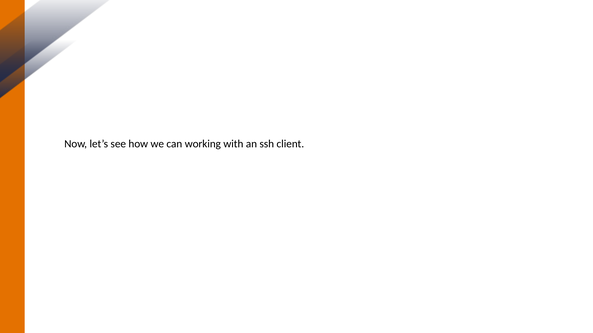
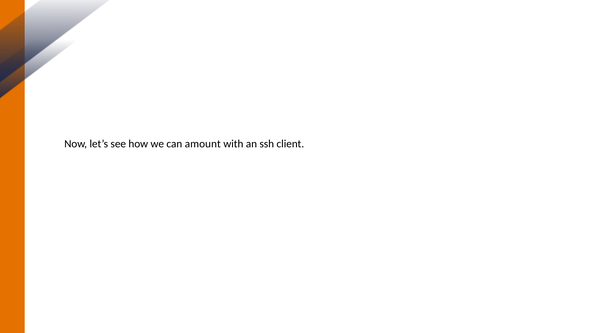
working: working -> amount (203, 144)
